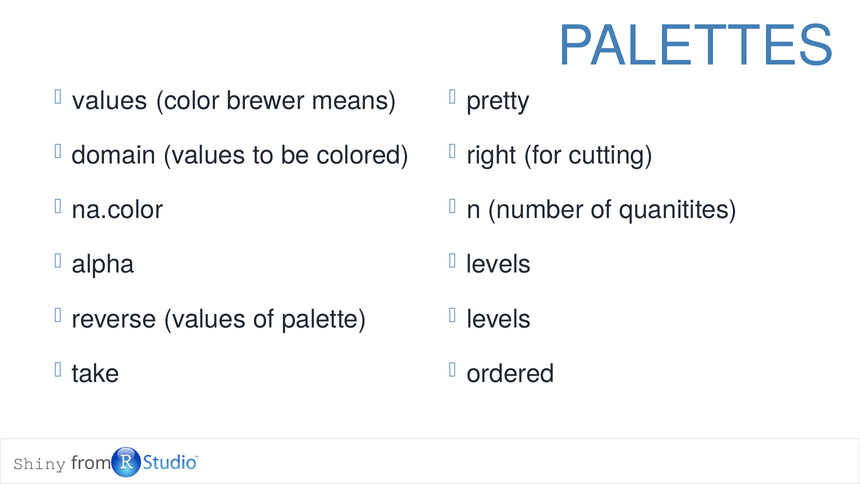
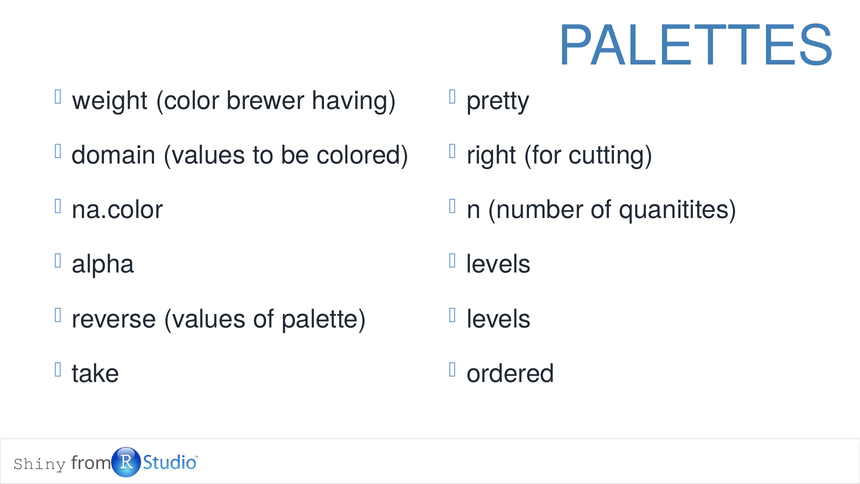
values: values -> weight (110, 101)
means: means -> having (354, 101)
